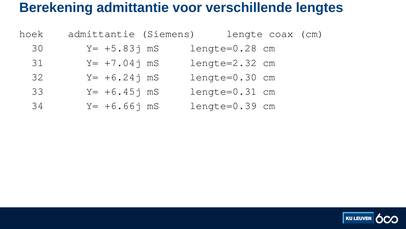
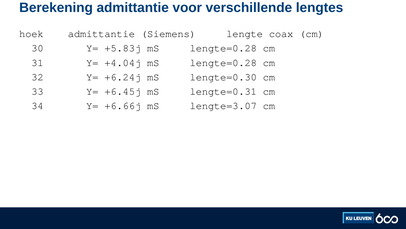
+7.04j: +7.04j -> +4.04j (123, 62)
lengte=2.32: lengte=2.32 -> lengte=0.28 (223, 62)
lengte=0.39: lengte=0.39 -> lengte=3.07 (223, 106)
